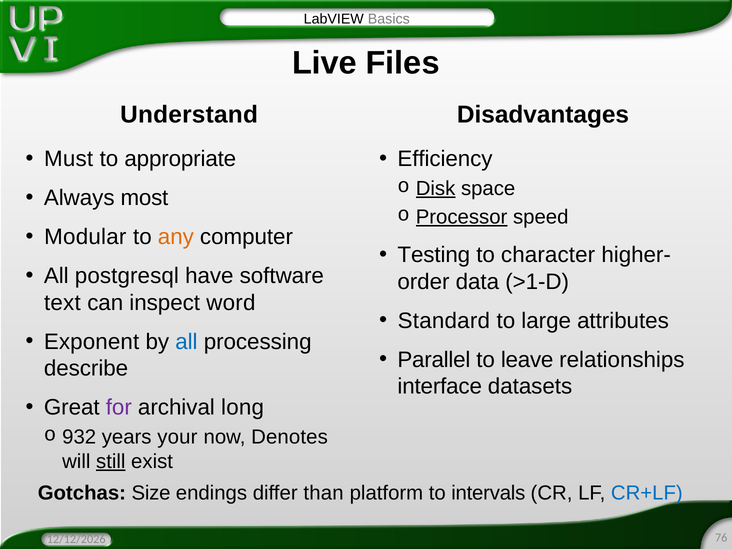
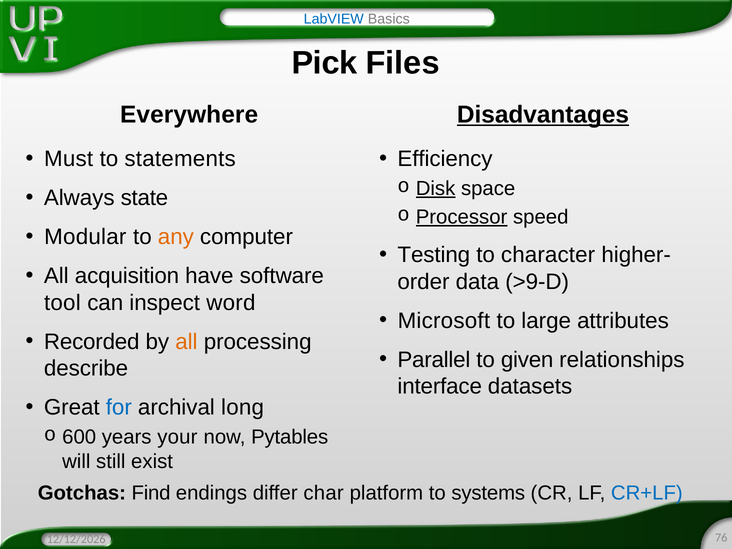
LabVIEW colour: black -> blue (334, 19)
Live: Live -> Pick (325, 63)
Understand: Understand -> Everywhere (189, 115)
Disadvantages underline: none -> present (543, 115)
appropriate: appropriate -> statements (180, 159)
most: most -> state (144, 198)
postgresql: postgresql -> acquisition (127, 276)
>1-D: >1-D -> >9-D (537, 282)
text: text -> tool (62, 303)
Standard: Standard -> Microsoft (444, 321)
Exponent: Exponent -> Recorded (92, 342)
all colour: blue -> orange (186, 342)
leave: leave -> given (527, 360)
for colour: purple -> blue (119, 407)
932: 932 -> 600 (79, 437)
Denotes: Denotes -> Pytables (290, 437)
still underline: present -> none (111, 461)
Size: Size -> Find (151, 493)
than: than -> char (324, 493)
intervals: intervals -> systems (488, 493)
